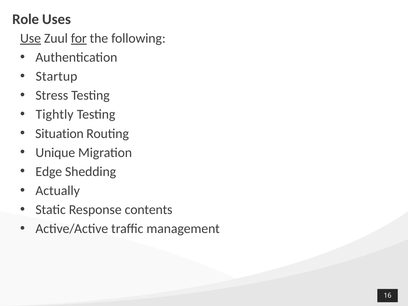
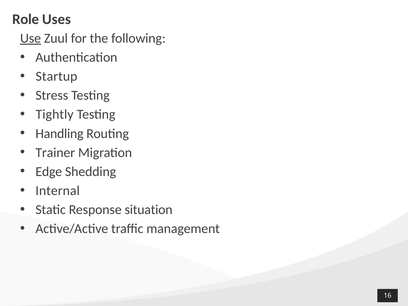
for underline: present -> none (79, 38)
Situation: Situation -> Handling (59, 134)
Unique: Unique -> Trainer (55, 153)
Actually: Actually -> Internal (58, 191)
contents: contents -> situation (149, 210)
